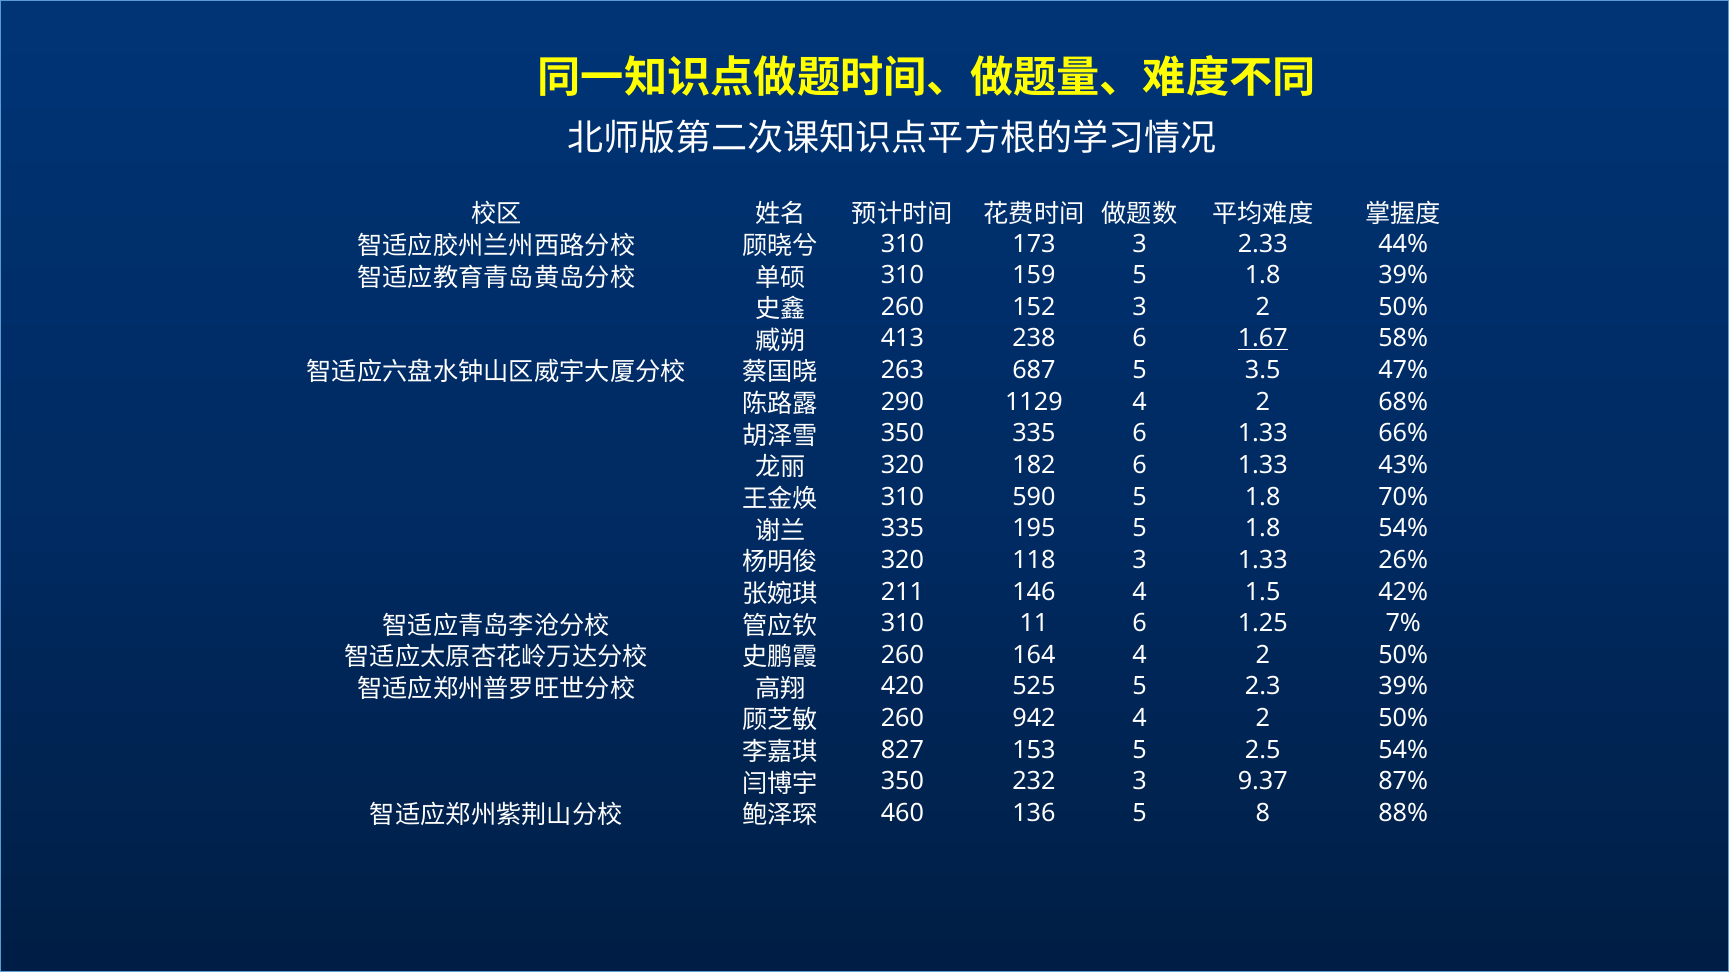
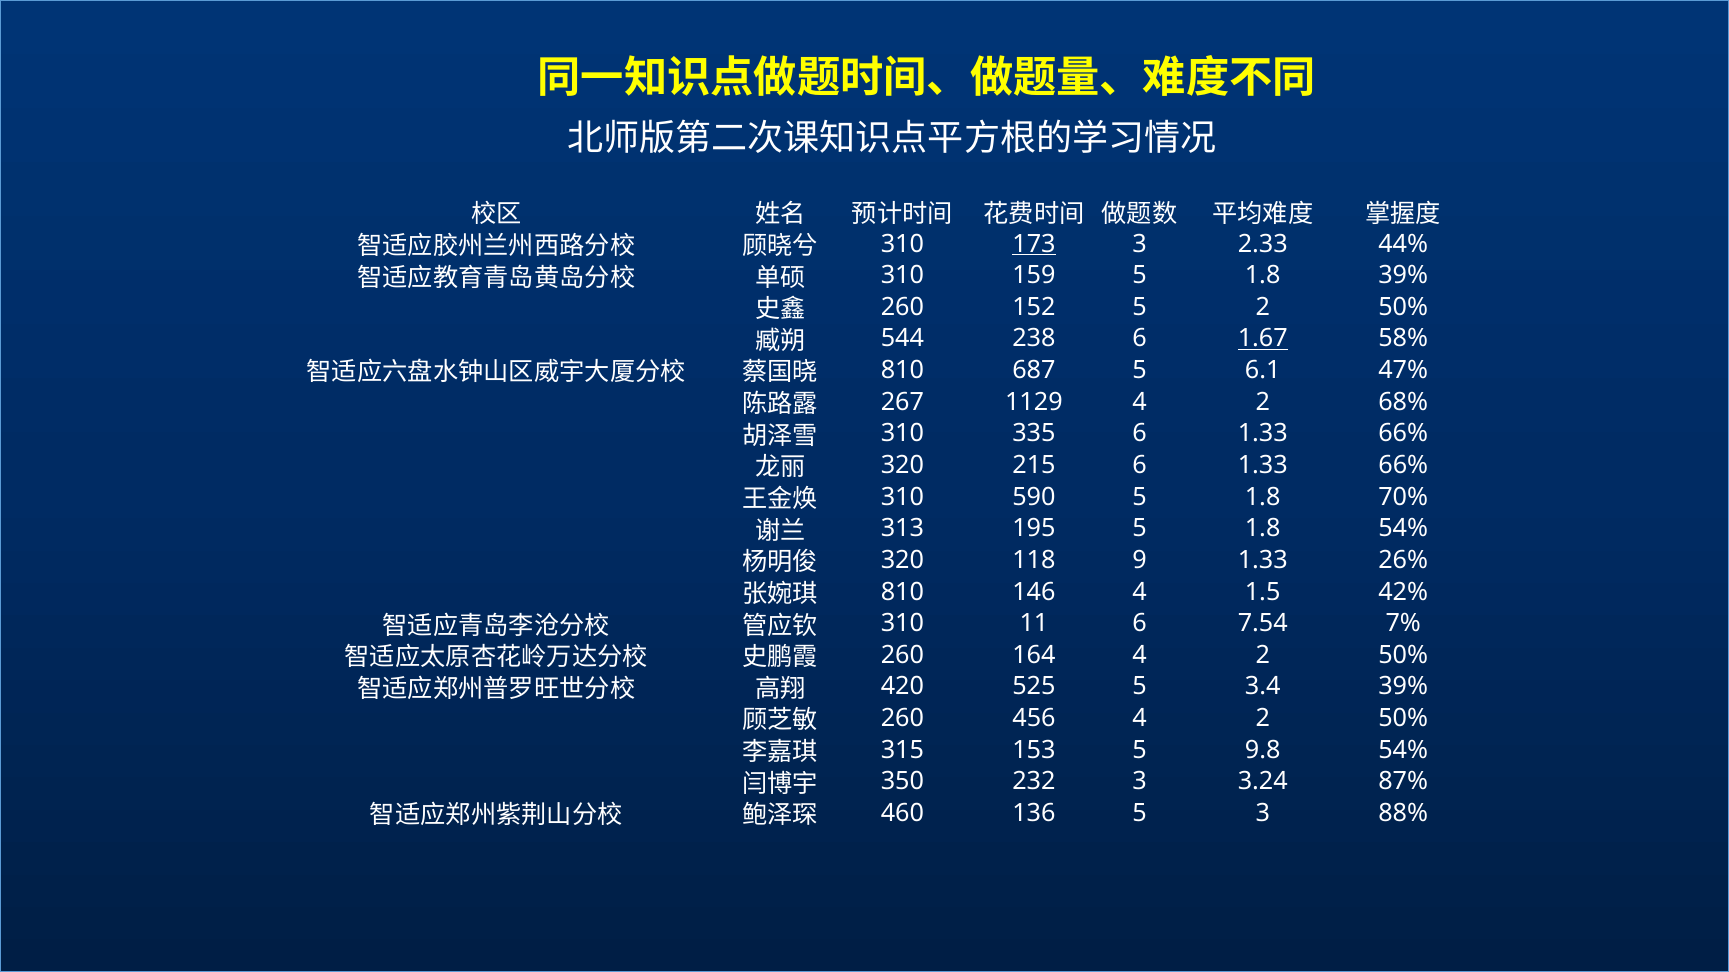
173 underline: none -> present (1034, 244)
152 3: 3 -> 5 (1140, 307)
413: 413 -> 544 (902, 339)
263: 263 -> 810 (902, 370)
3.5: 3.5 -> 6.1 (1263, 370)
290: 290 -> 267 (902, 402)
350: 350 -> 310 (902, 434)
182: 182 -> 215 (1034, 465)
43%: 43% -> 66% (1403, 465)
335: 335 -> 313 (902, 529)
118 3: 3 -> 9 (1140, 560)
211: 211 -> 810 (902, 592)
1.25: 1.25 -> 7.54 (1263, 624)
2.3: 2.3 -> 3.4 (1263, 687)
942: 942 -> 456 (1034, 719)
827: 827 -> 315 (902, 750)
2.5: 2.5 -> 9.8 (1263, 750)
9.37: 9.37 -> 3.24 (1263, 782)
5 8: 8 -> 3 (1263, 814)
